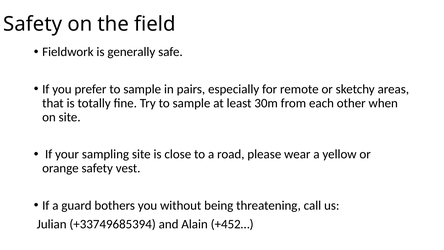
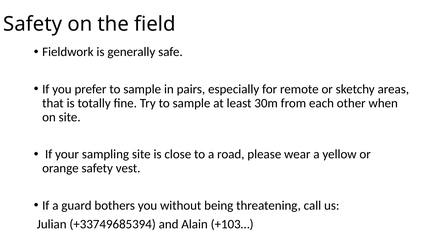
+452…: +452… -> +103… (232, 224)
